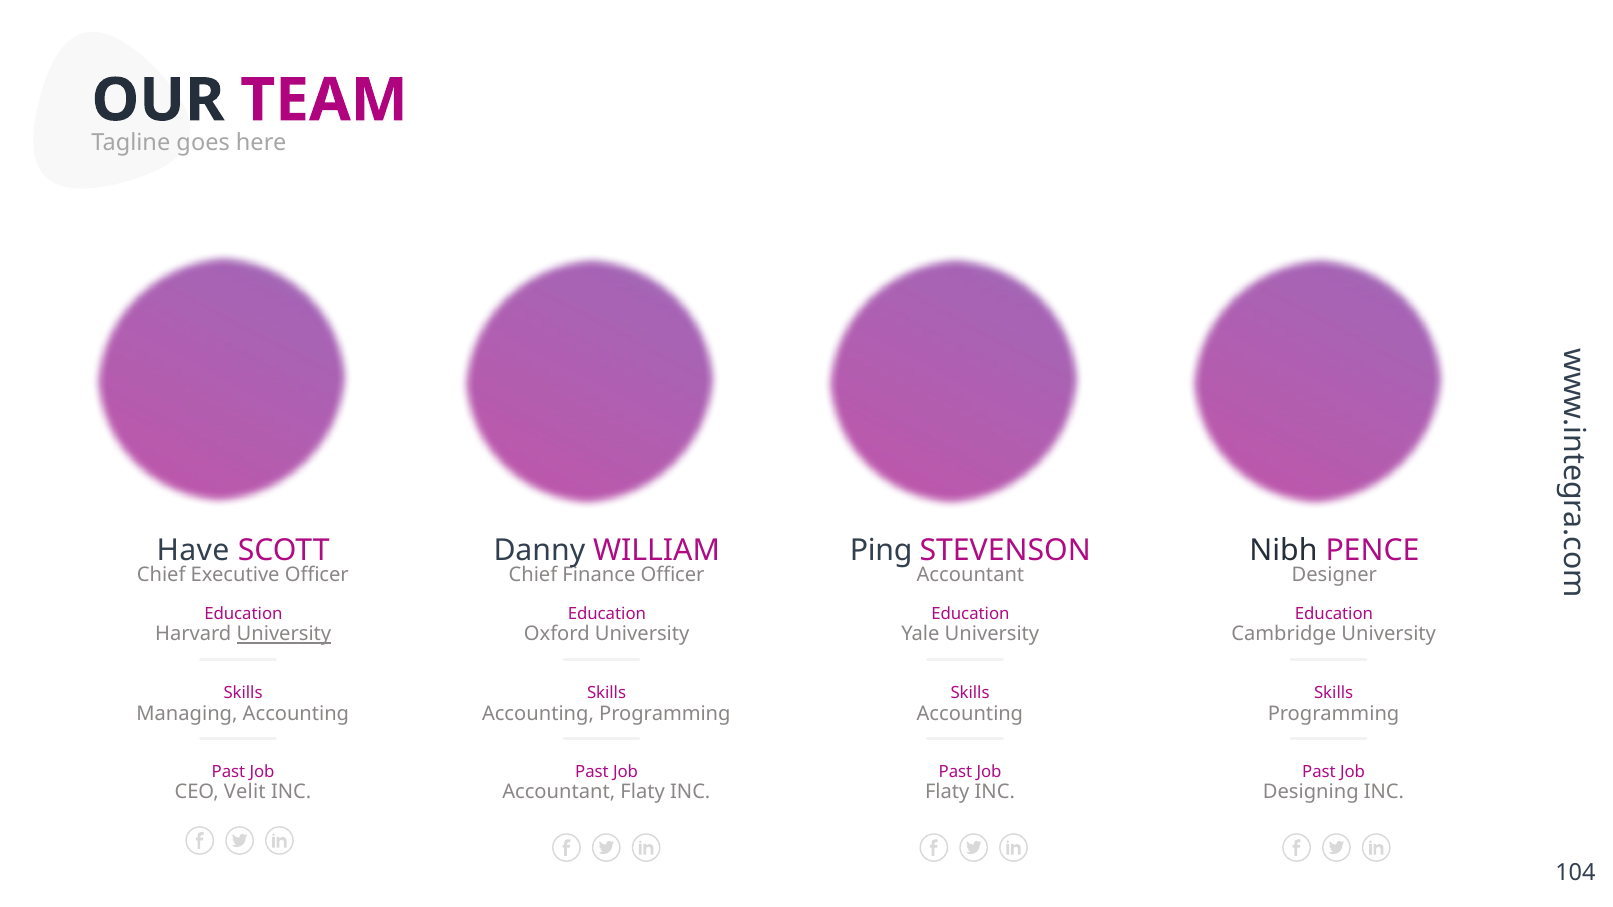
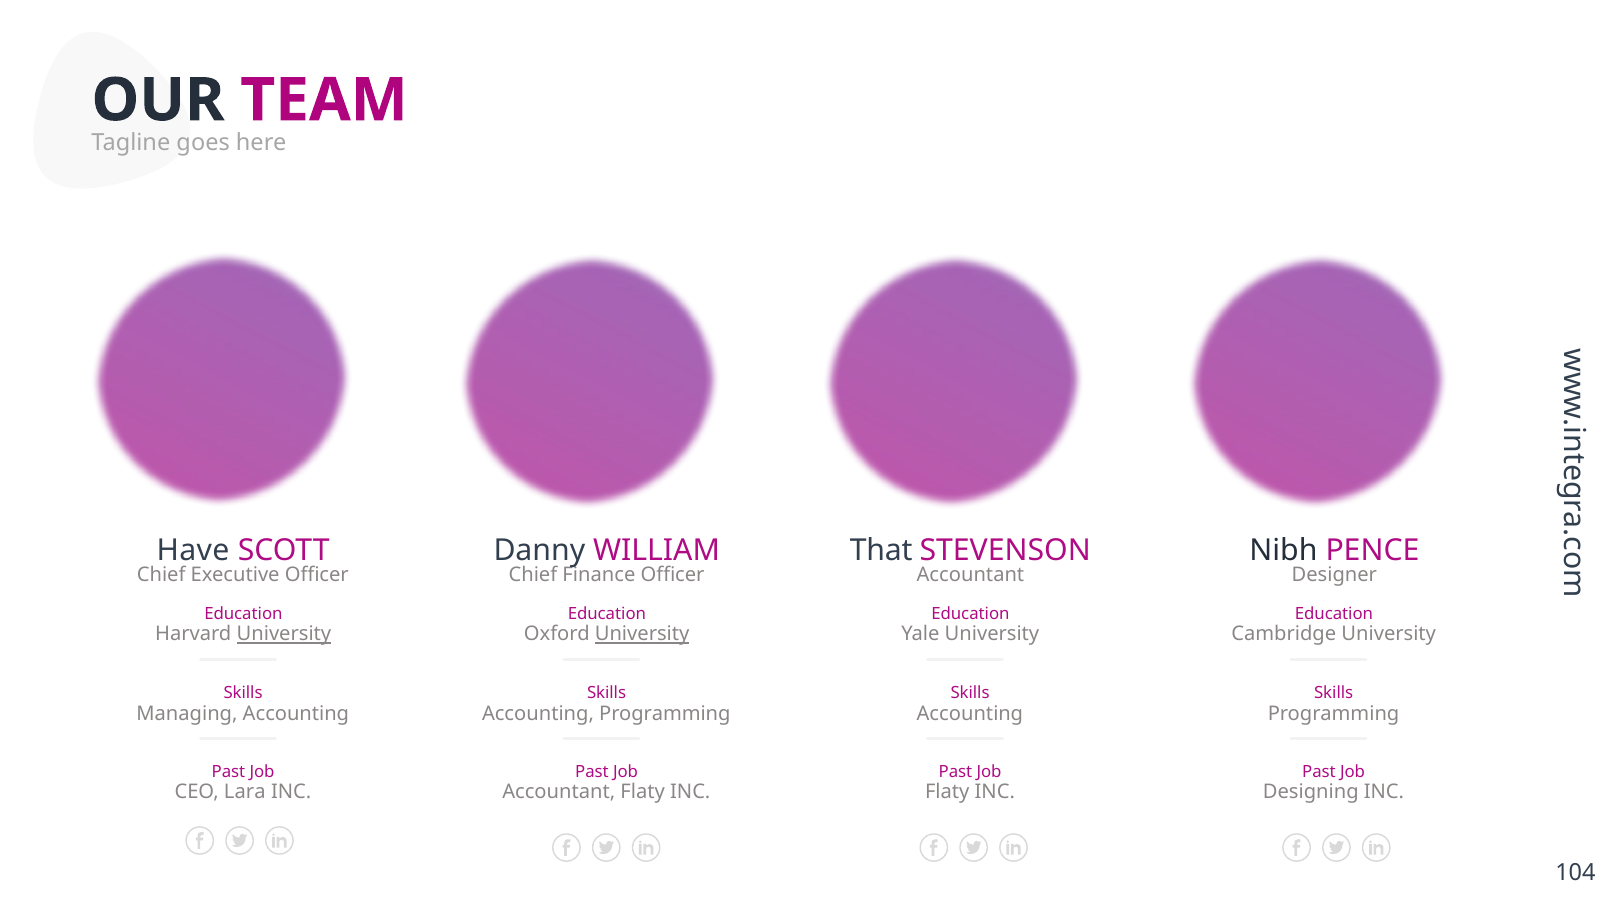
Ping: Ping -> That (881, 550)
University underline: none -> present (642, 635)
Velit: Velit -> Lara (245, 792)
